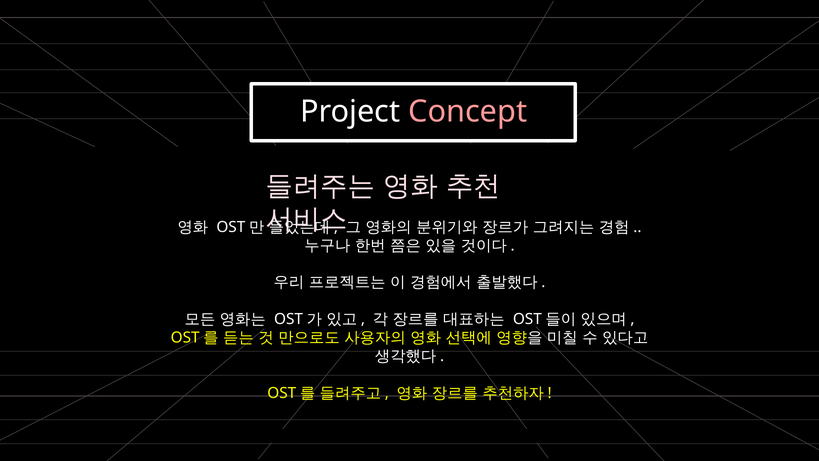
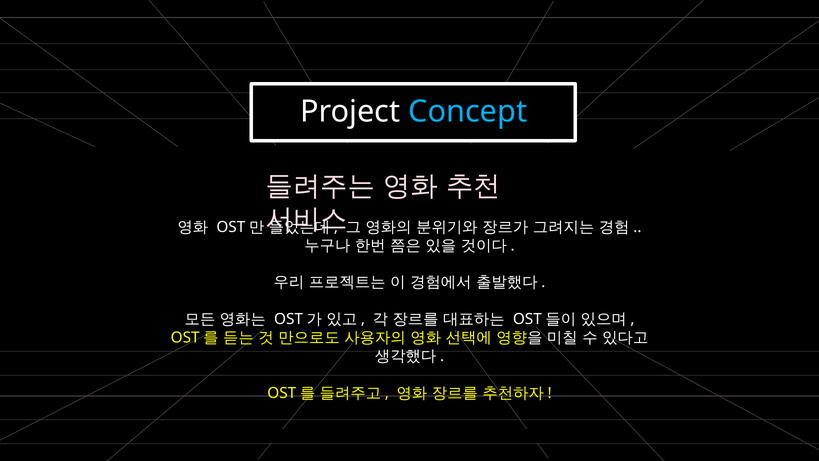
Concept colour: pink -> light blue (468, 111)
